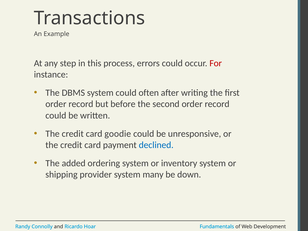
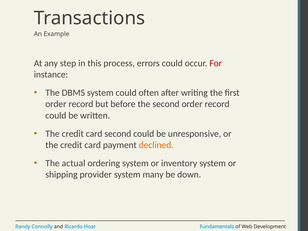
card goodie: goodie -> second (118, 134)
declined colour: blue -> orange (156, 145)
added: added -> actual (74, 163)
